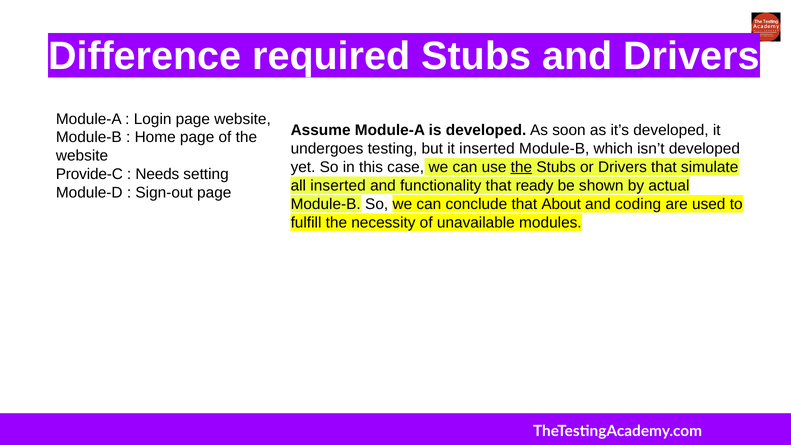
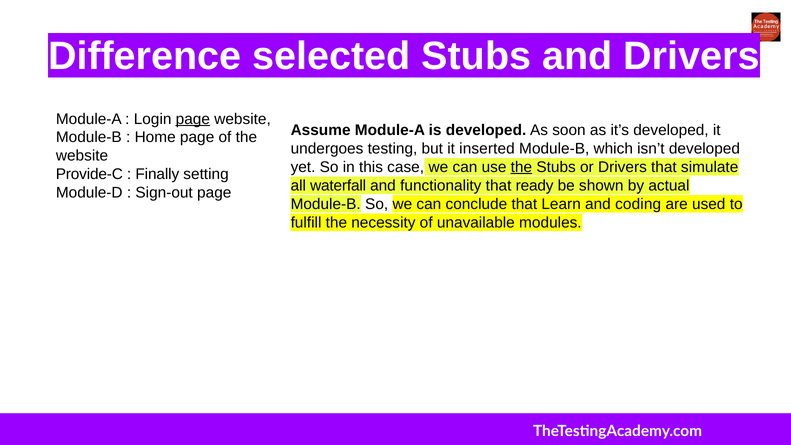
required: required -> selected (331, 56)
page underline: none -> present (193, 119)
Needs: Needs -> Finally (157, 174)
all inserted: inserted -> waterfall (338, 186)
About: About -> Learn (561, 204)
